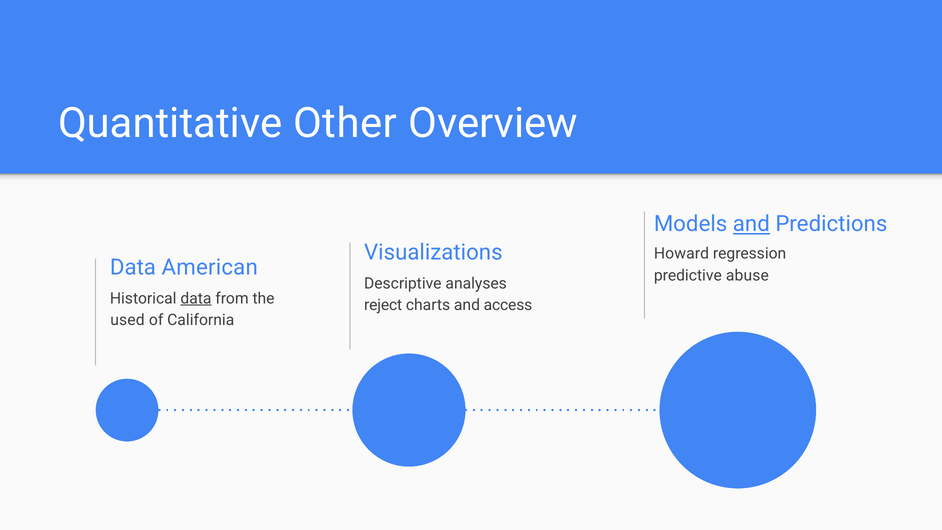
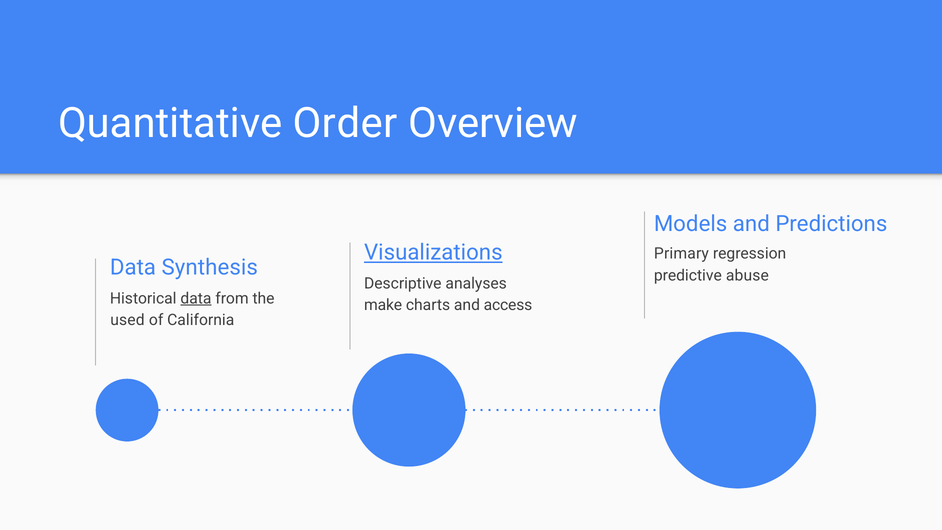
Other: Other -> Order (345, 124)
and underline: present -> none (751, 224)
Visualizations underline: none -> present (433, 253)
Howard: Howard -> Primary (681, 254)
American: American -> Synthesis (210, 267)
reject: reject -> make (383, 305)
